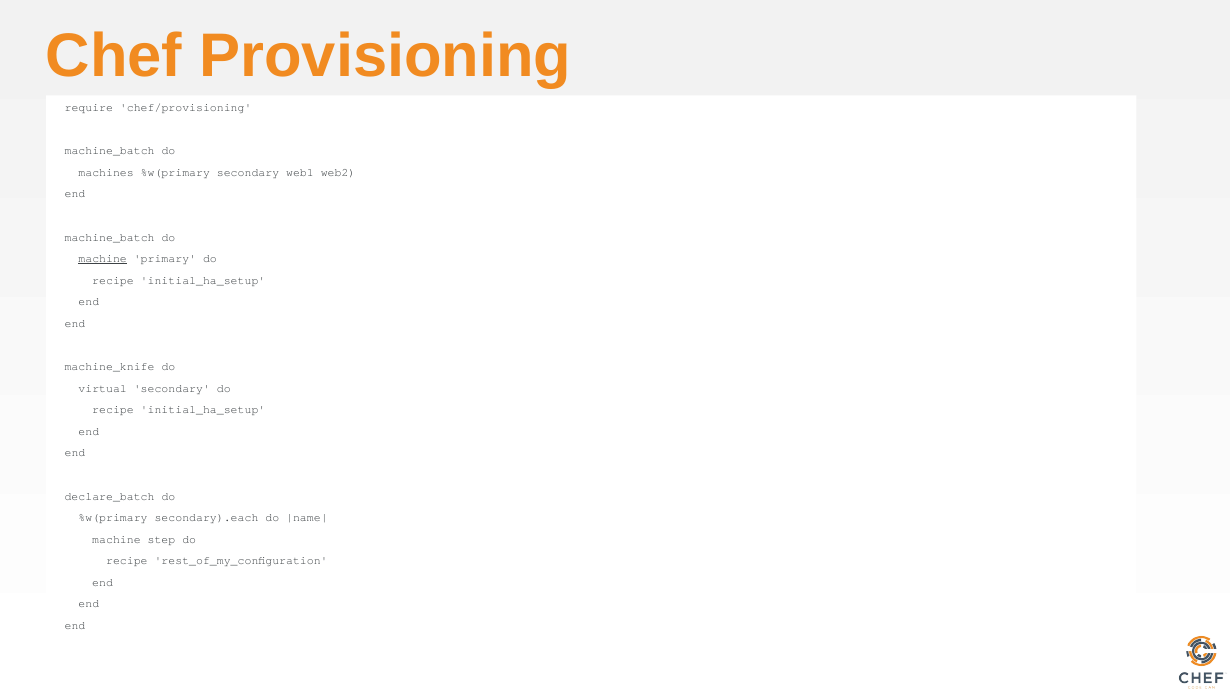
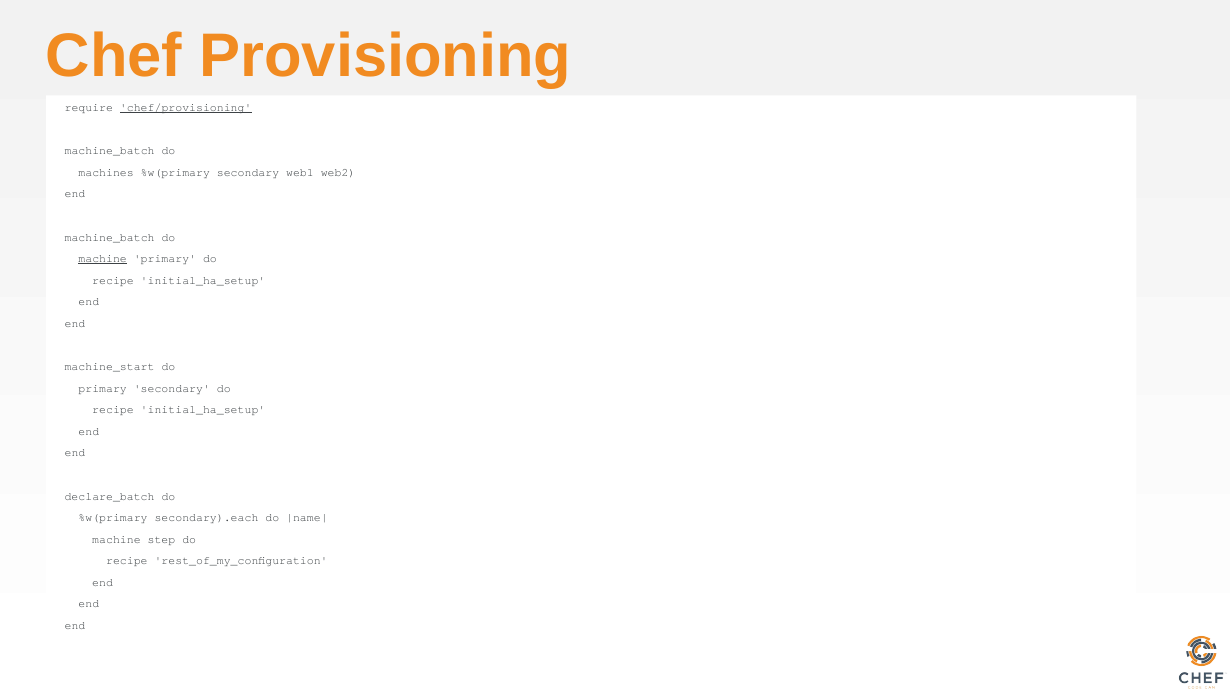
chef/provisioning underline: none -> present (186, 108)
machine_knife: machine_knife -> machine_start (110, 367)
virtual: virtual -> primary (103, 388)
